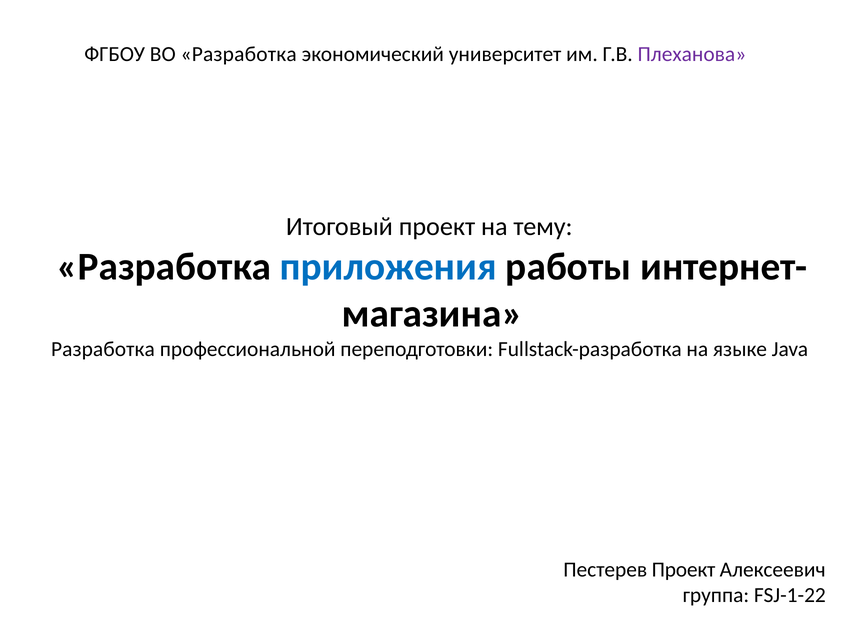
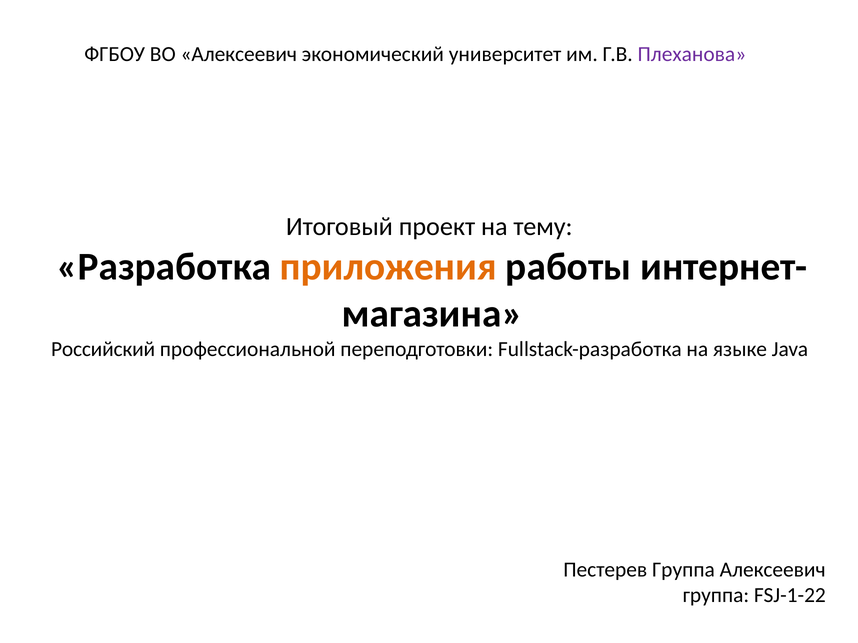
ВО Разработка: Разработка -> Алексеевич (239, 54)
приложения colour: blue -> orange (388, 267)
Разработка: Разработка -> Российский (103, 349)
Пестерев Проект: Проект -> Группа (683, 570)
